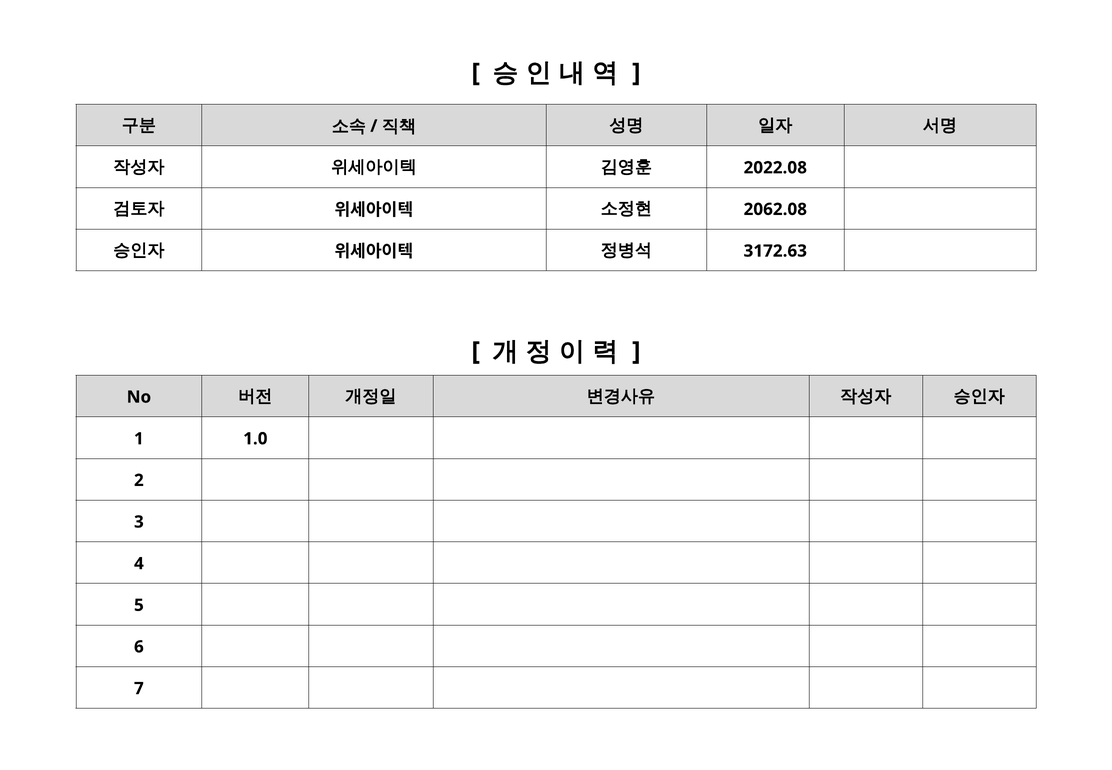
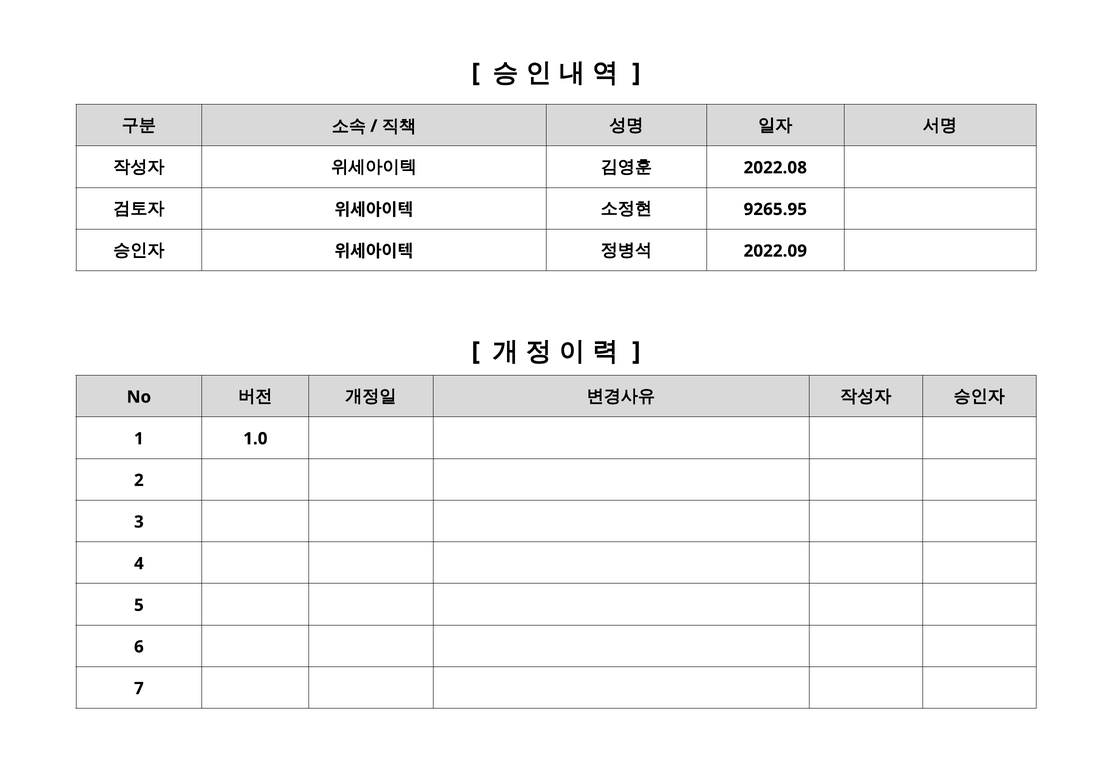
2062.08: 2062.08 -> 9265.95 (775, 209)
3172.63: 3172.63 -> 2022.09 (775, 251)
